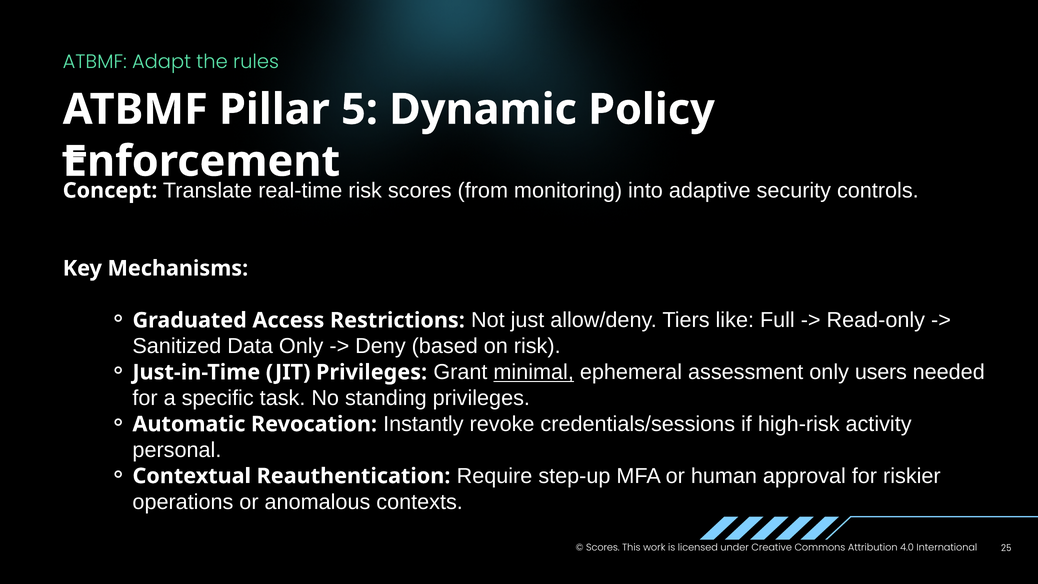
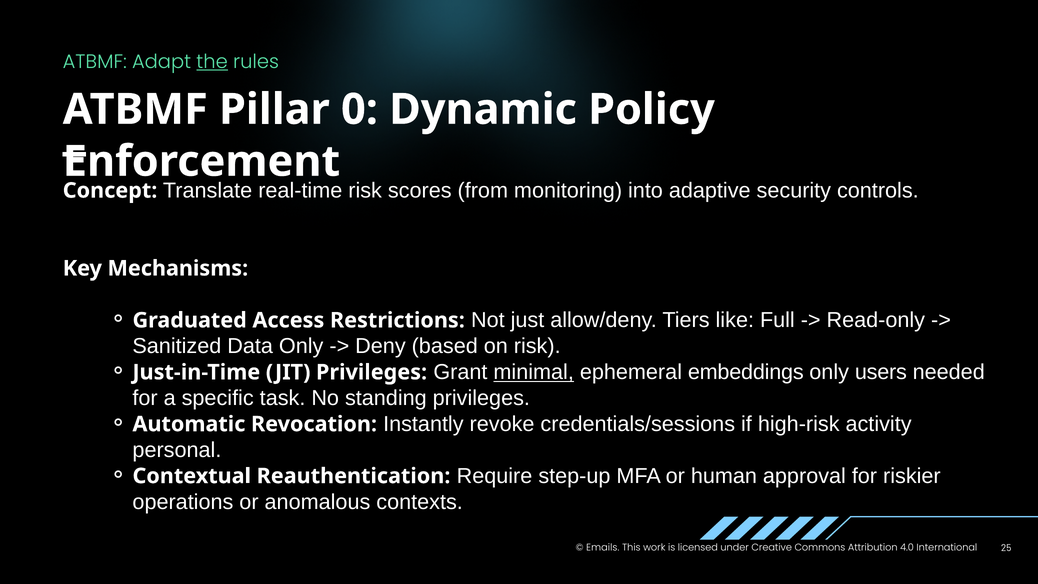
the underline: none -> present (212, 62)
5: 5 -> 0 (359, 110)
assessment: assessment -> embeddings (746, 372)
Scores: Scores -> Emails (603, 547)
